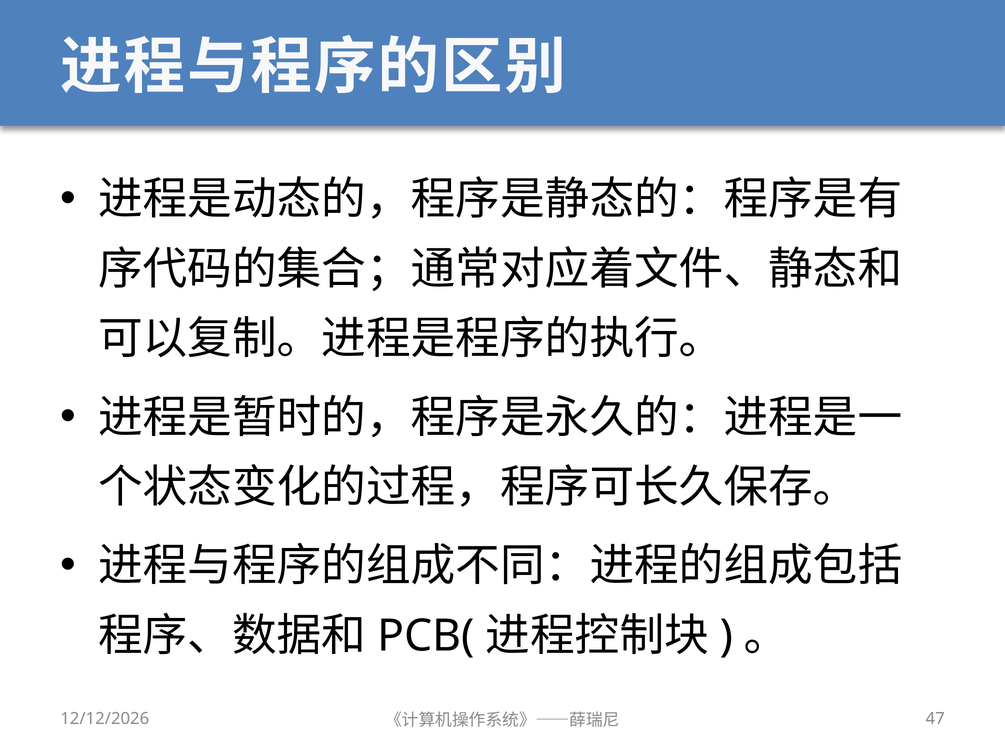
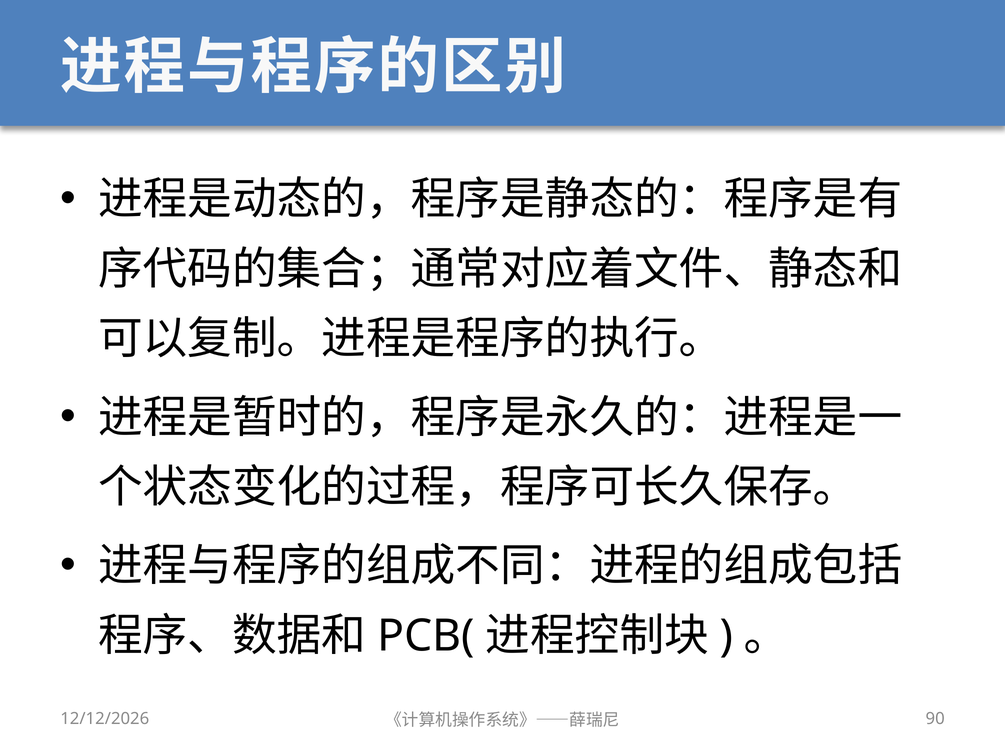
47: 47 -> 90 (935, 718)
